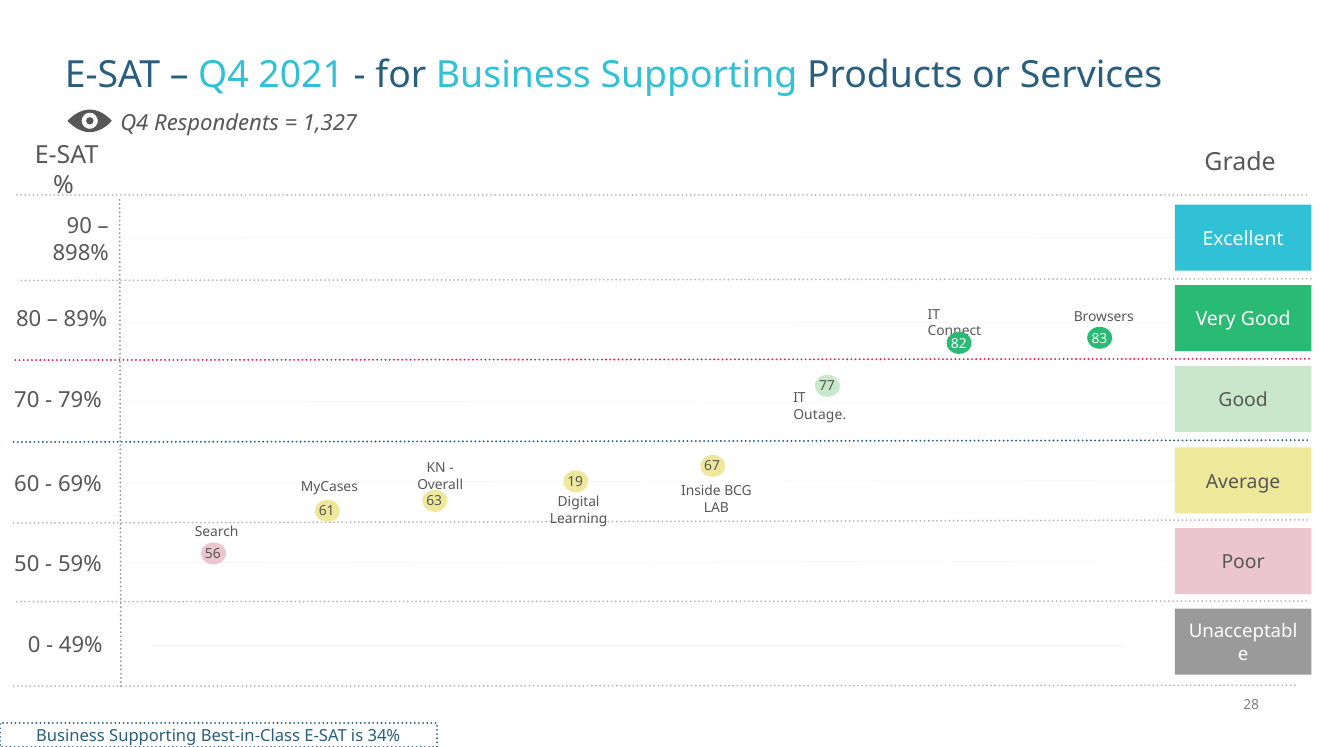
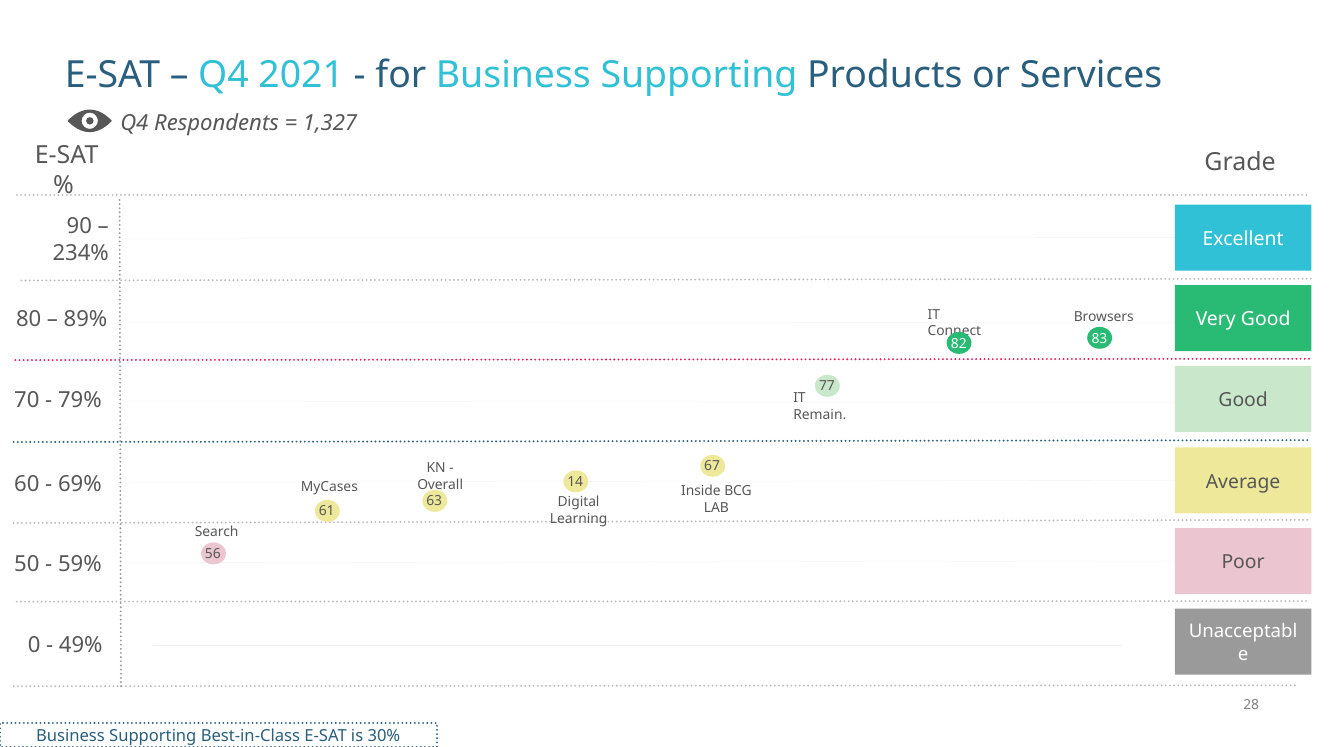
898%: 898% -> 234% (81, 253)
Outage: Outage -> Remain (820, 415)
19: 19 -> 14 (575, 482)
34%: 34% -> 30% (384, 737)
